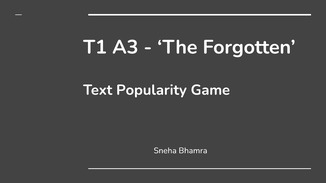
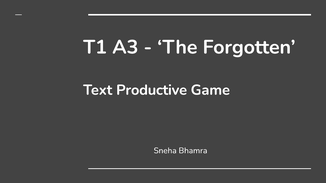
Popularity: Popularity -> Productive (152, 90)
